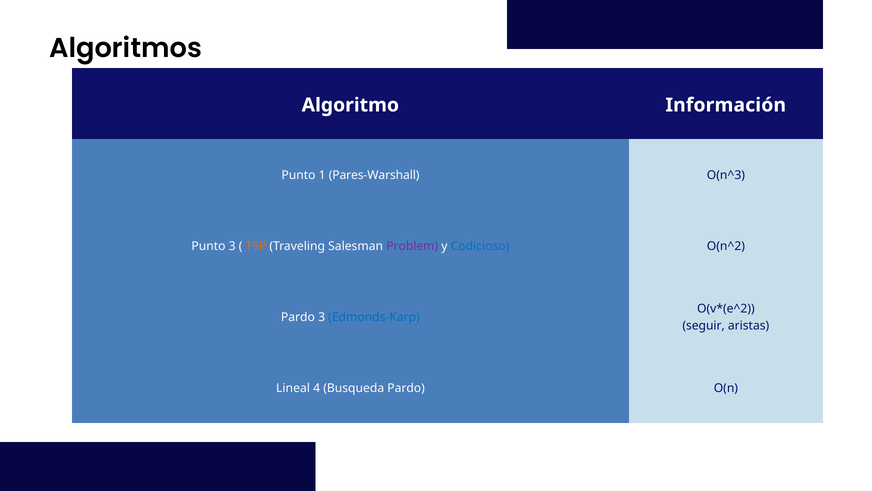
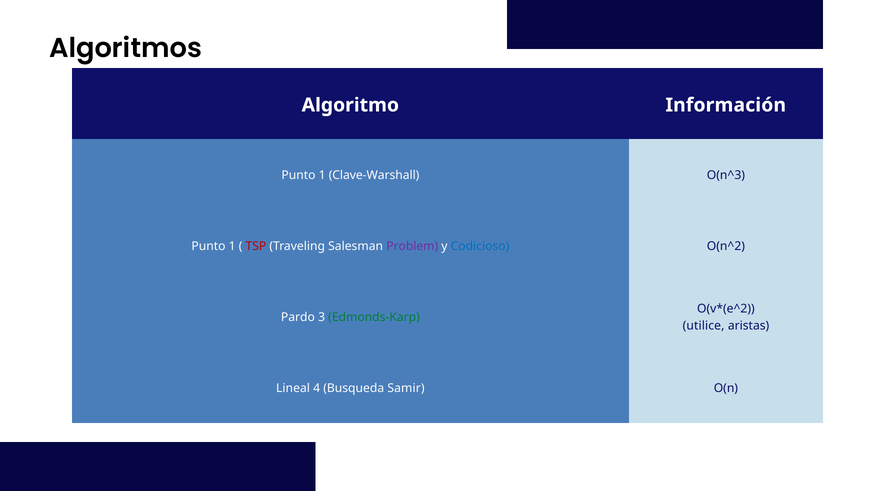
Pares-Warshall: Pares-Warshall -> Clave-Warshall (374, 175)
3: 3 -> 1 (232, 246)
TSP colour: orange -> red (256, 246)
Edmonds-Karp colour: blue -> green (374, 317)
seguir: seguir -> utilice (704, 326)
Busqueda Pardo: Pardo -> Samir (406, 388)
